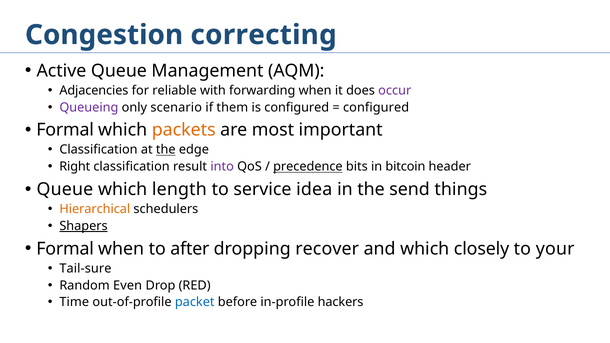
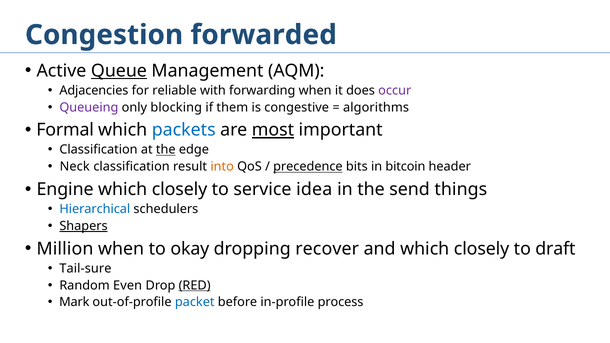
correcting: correcting -> forwarded (264, 35)
Queue underline: none -> present (119, 71)
scenario: scenario -> blocking (176, 107)
is configured: configured -> congestive (297, 107)
configured: configured -> algorithms (376, 107)
packets colour: orange -> blue (184, 130)
most underline: none -> present (273, 130)
Right: Right -> Neck (75, 167)
into colour: purple -> orange (222, 167)
Queue: Queue -> Engine (65, 189)
length: length -> closely (180, 189)
Hierarchical colour: orange -> blue (95, 209)
Formal: Formal -> Million (65, 249)
after: after -> okay (190, 249)
your: your -> draft (555, 249)
RED underline: none -> present (195, 285)
Time: Time -> Mark (74, 302)
hackers: hackers -> process (341, 302)
